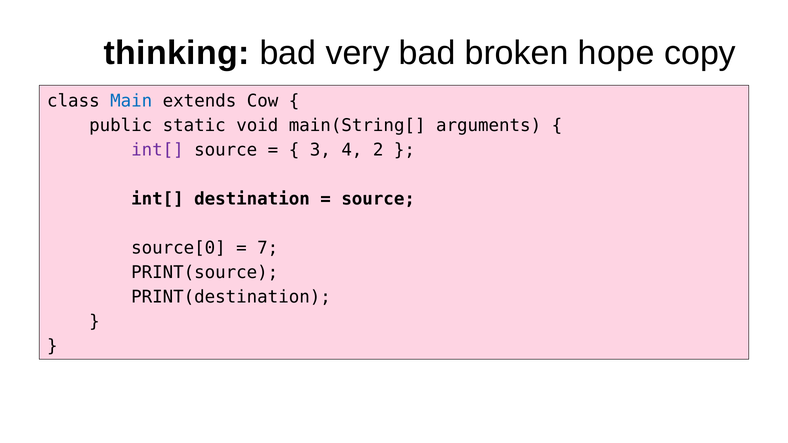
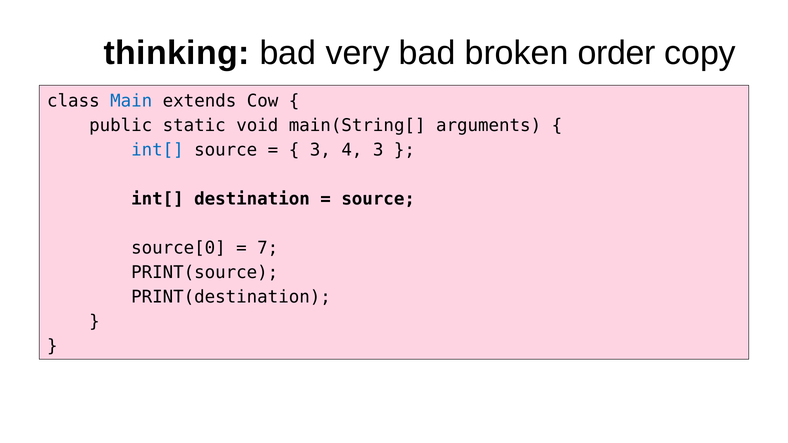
hope: hope -> order (617, 53)
int[ colour: purple -> blue (157, 150)
4 2: 2 -> 3 (378, 150)
